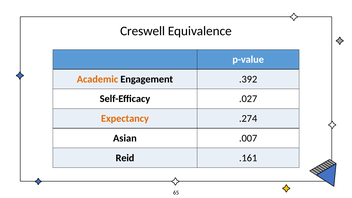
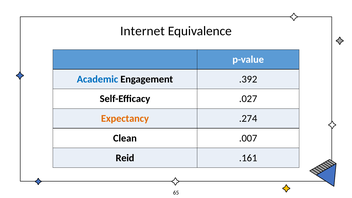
Creswell: Creswell -> Internet (142, 31)
Academic colour: orange -> blue (97, 79)
Asian: Asian -> Clean (125, 138)
